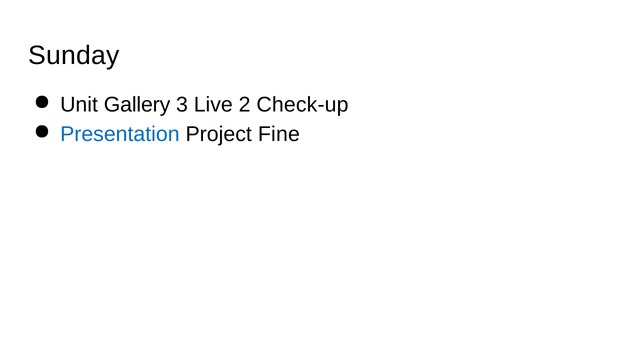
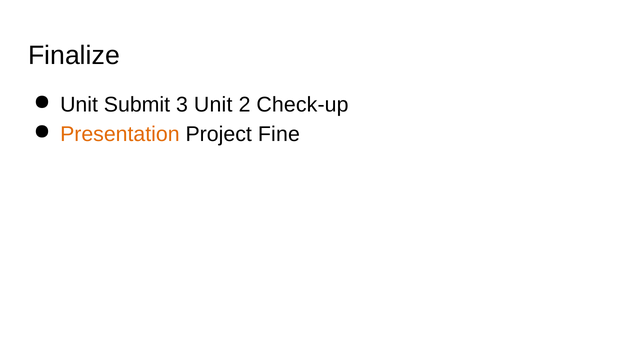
Sunday: Sunday -> Finalize (74, 55)
Gallery: Gallery -> Submit (137, 105)
3 Live: Live -> Unit (213, 105)
Presentation colour: blue -> orange (120, 134)
